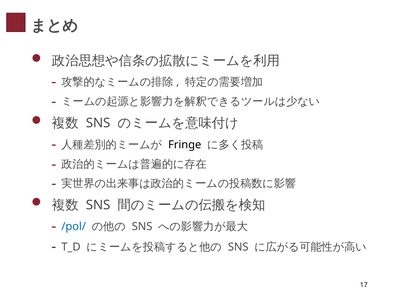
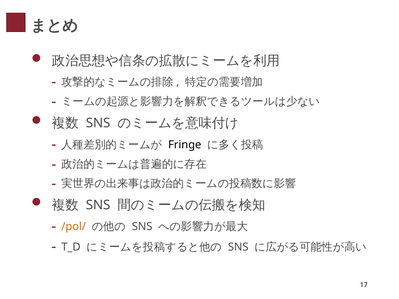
/pol/ colour: blue -> orange (74, 227)
